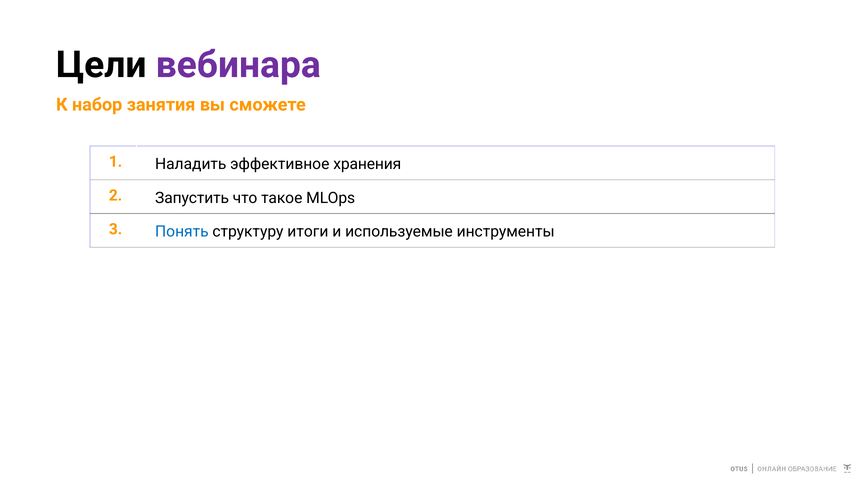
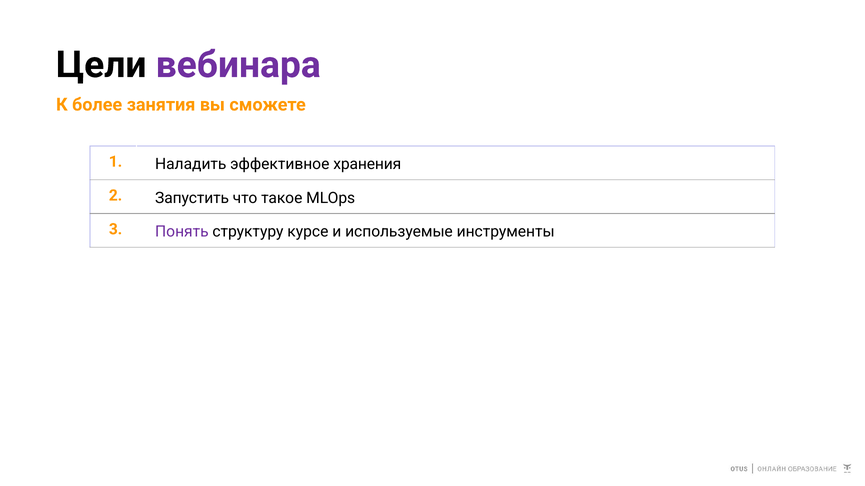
набор: набор -> более (97, 105)
Понять colour: blue -> purple (182, 232)
итоги: итоги -> курсе (308, 232)
